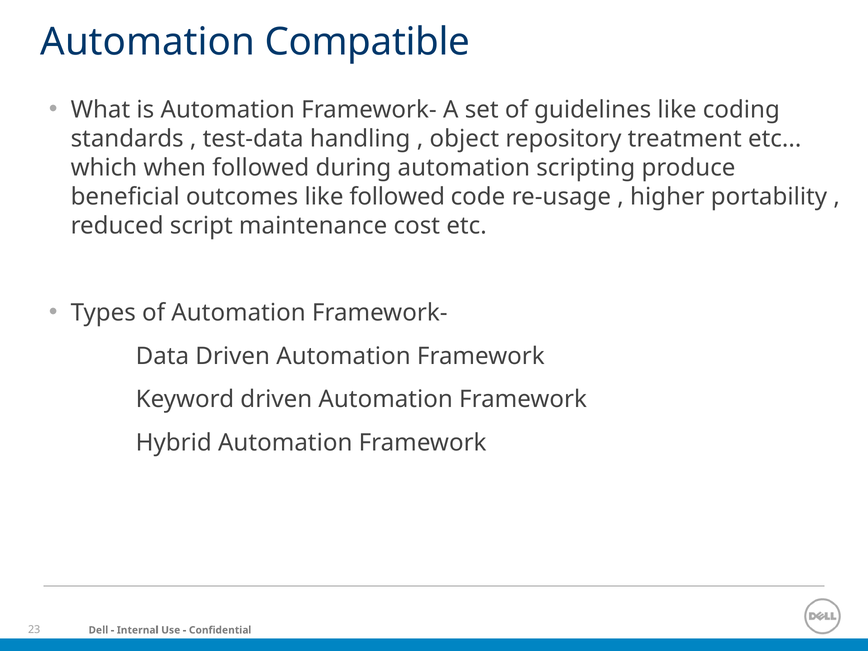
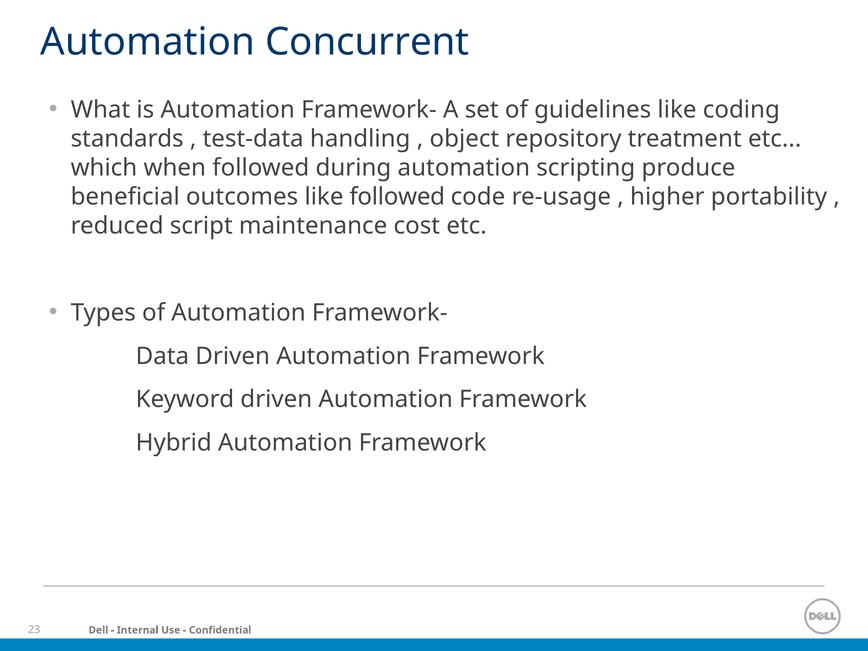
Compatible: Compatible -> Concurrent (367, 42)
